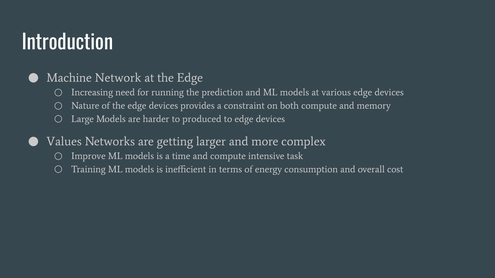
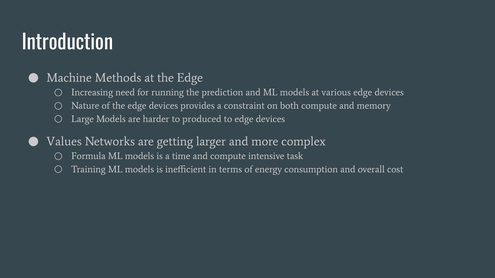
Network: Network -> Methods (118, 78)
Improve: Improve -> Formula (88, 156)
